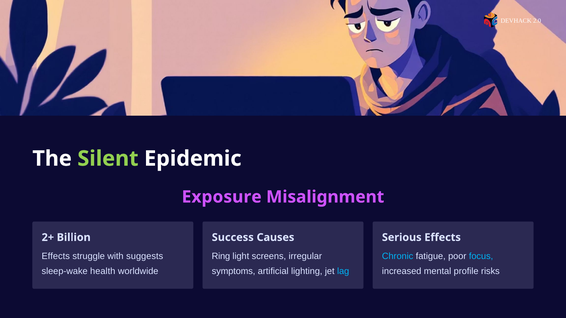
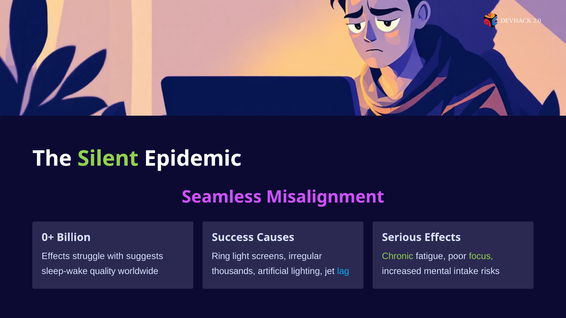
Exposure: Exposure -> Seamless (222, 197)
2+: 2+ -> 0+ (48, 238)
Chronic colour: light blue -> light green (398, 257)
focus colour: light blue -> light green (481, 257)
health: health -> quality (103, 271)
symptoms: symptoms -> thousands (234, 271)
profile: profile -> intake (466, 271)
